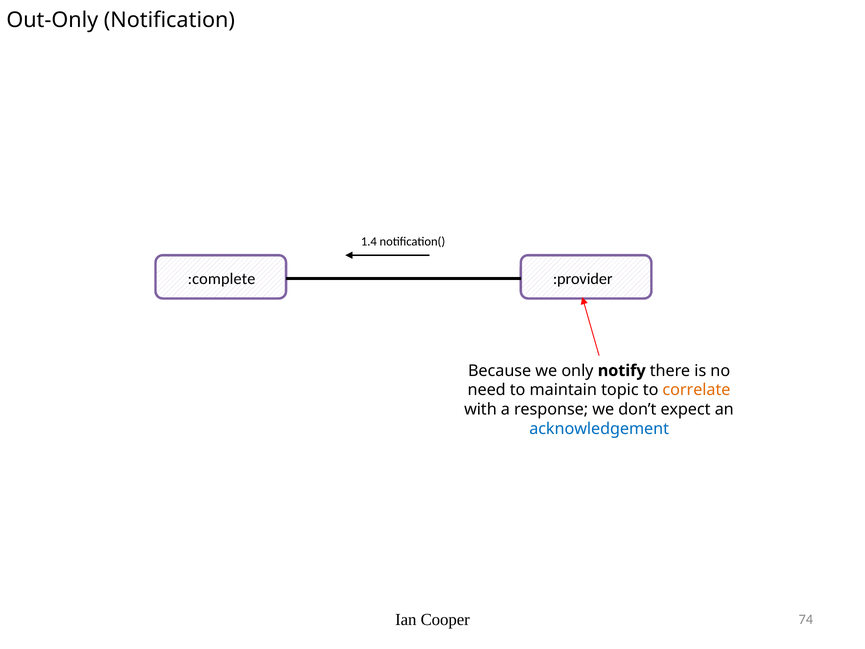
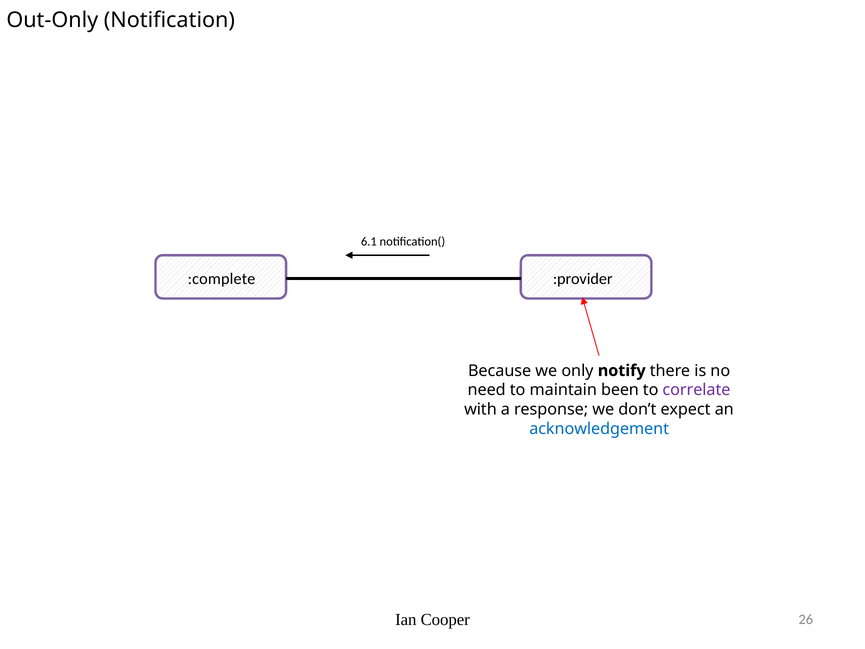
1.4: 1.4 -> 6.1 (369, 242)
topic: topic -> been (620, 390)
correlate colour: orange -> purple (696, 390)
74: 74 -> 26 (806, 619)
